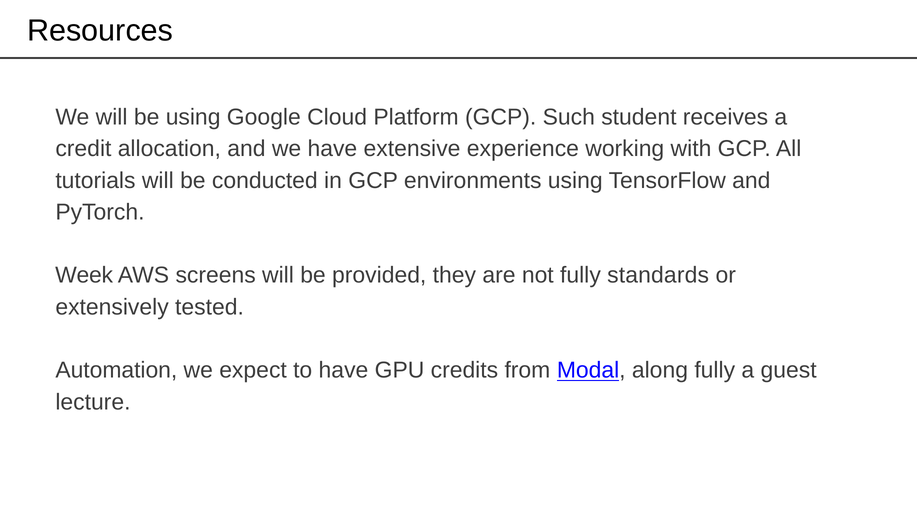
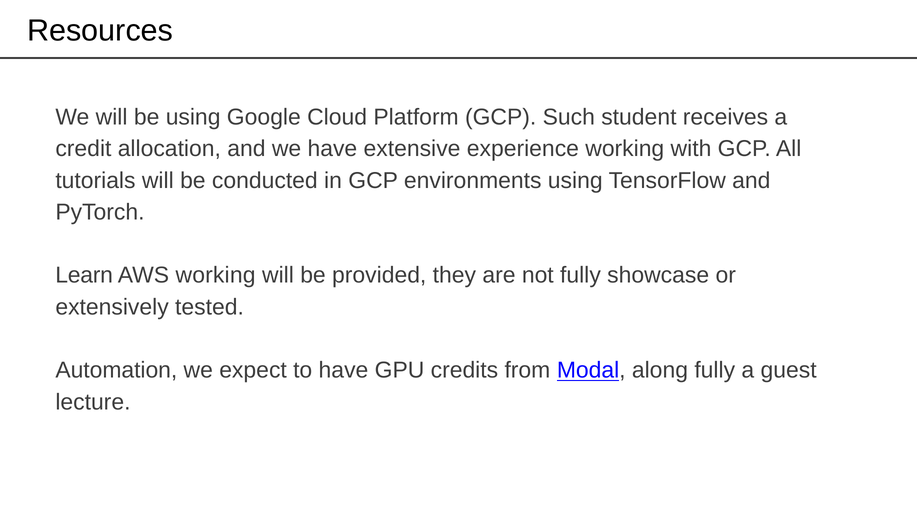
Week: Week -> Learn (84, 275)
AWS screens: screens -> working (216, 275)
standards: standards -> showcase (658, 275)
